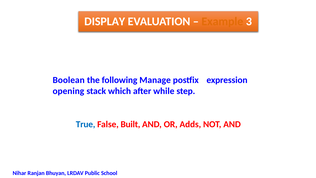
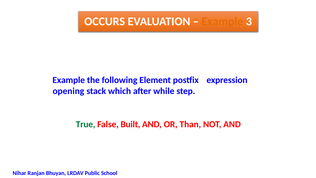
DISPLAY: DISPLAY -> OCCURS (105, 21)
Boolean: Boolean -> Example (69, 80)
Manage: Manage -> Element (155, 80)
True colour: blue -> green (86, 124)
Adds: Adds -> Than (190, 124)
